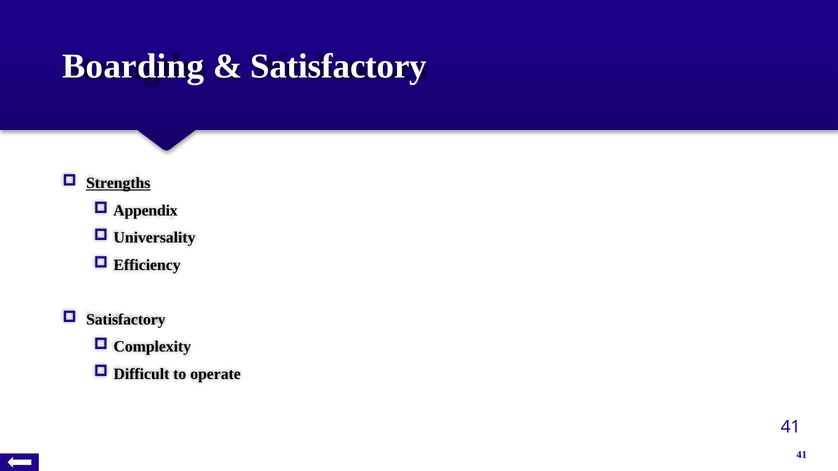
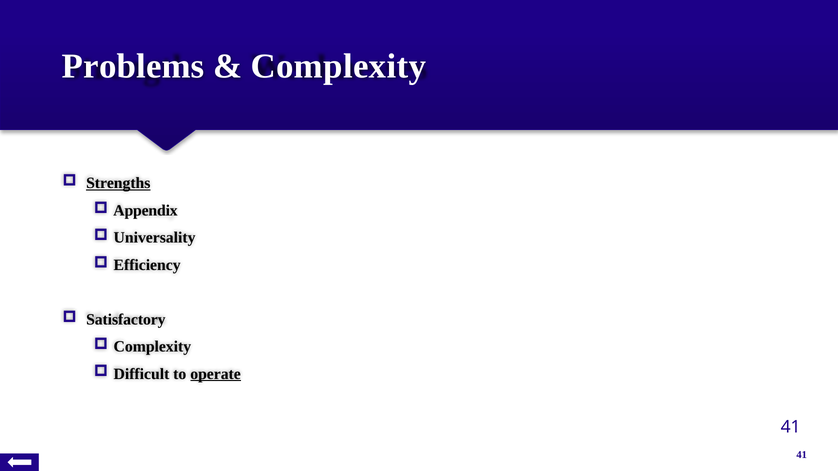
Boarding: Boarding -> Problems (133, 67)
Satisfactory: Satisfactory -> Complexity (338, 67)
operate underline: none -> present (216, 374)
